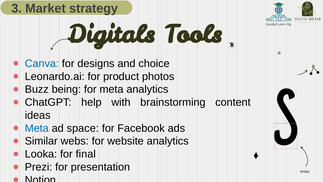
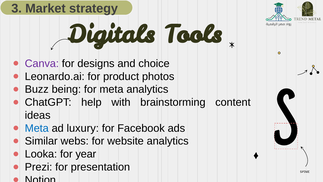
Canva colour: blue -> purple (42, 63)
space: space -> luxury (83, 128)
final: final -> year (86, 154)
